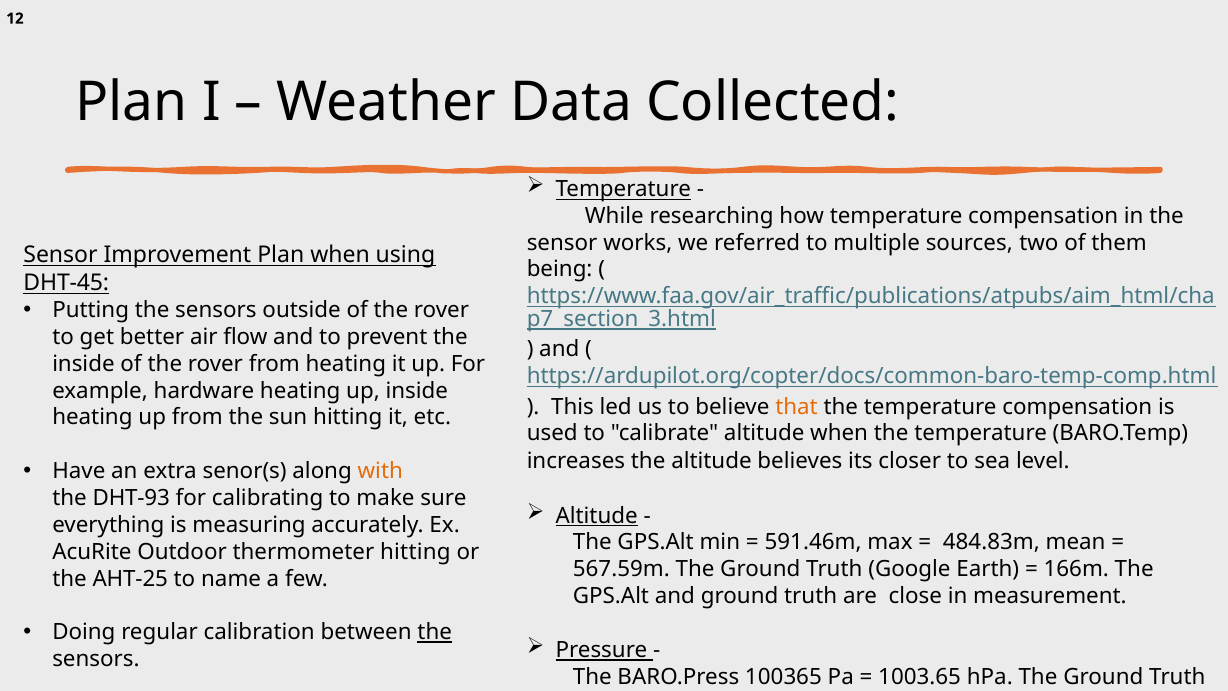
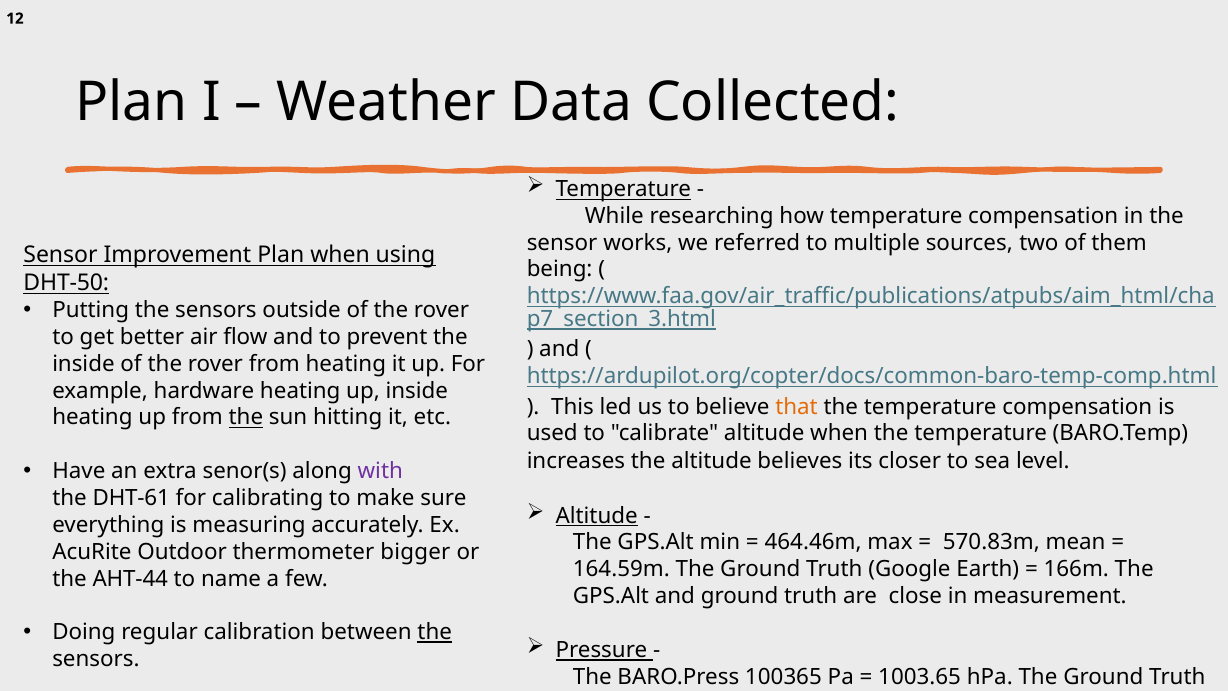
DHT-45: DHT-45 -> DHT-50 (66, 283)
the underline: none -> present (246, 417)
with colour: orange -> purple (380, 471)
DHT-93: DHT-93 -> DHT-61 (131, 498)
591.46m: 591.46m -> 464.46m (813, 542)
484.83m: 484.83m -> 570.83m (991, 542)
thermometer hitting: hitting -> bigger (415, 552)
567.59m: 567.59m -> 164.59m (621, 569)
AHT-25: AHT-25 -> AHT-44 (130, 578)
